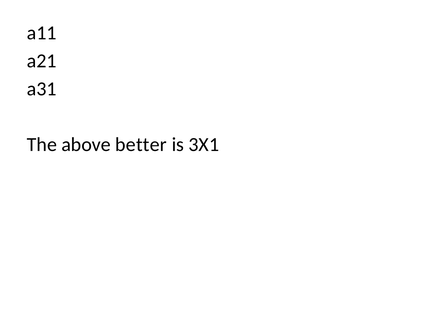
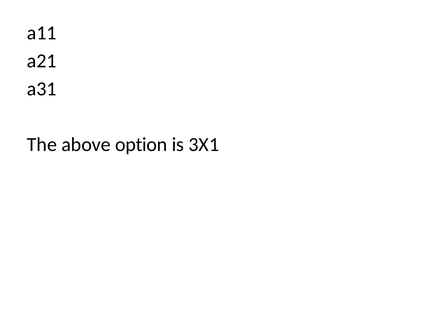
better: better -> option (141, 145)
